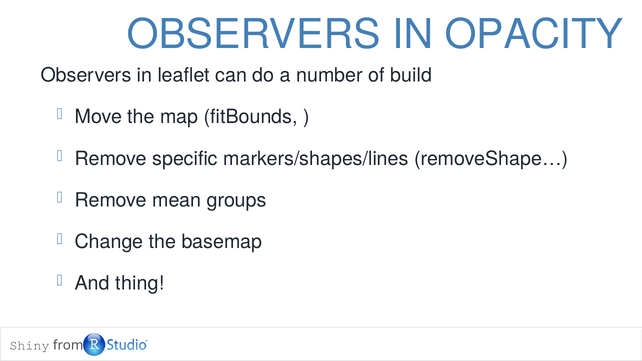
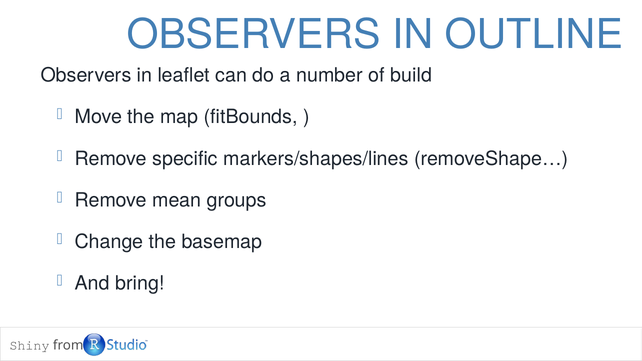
OPACITY: OPACITY -> OUTLINE (534, 35)
thing: thing -> bring (140, 284)
